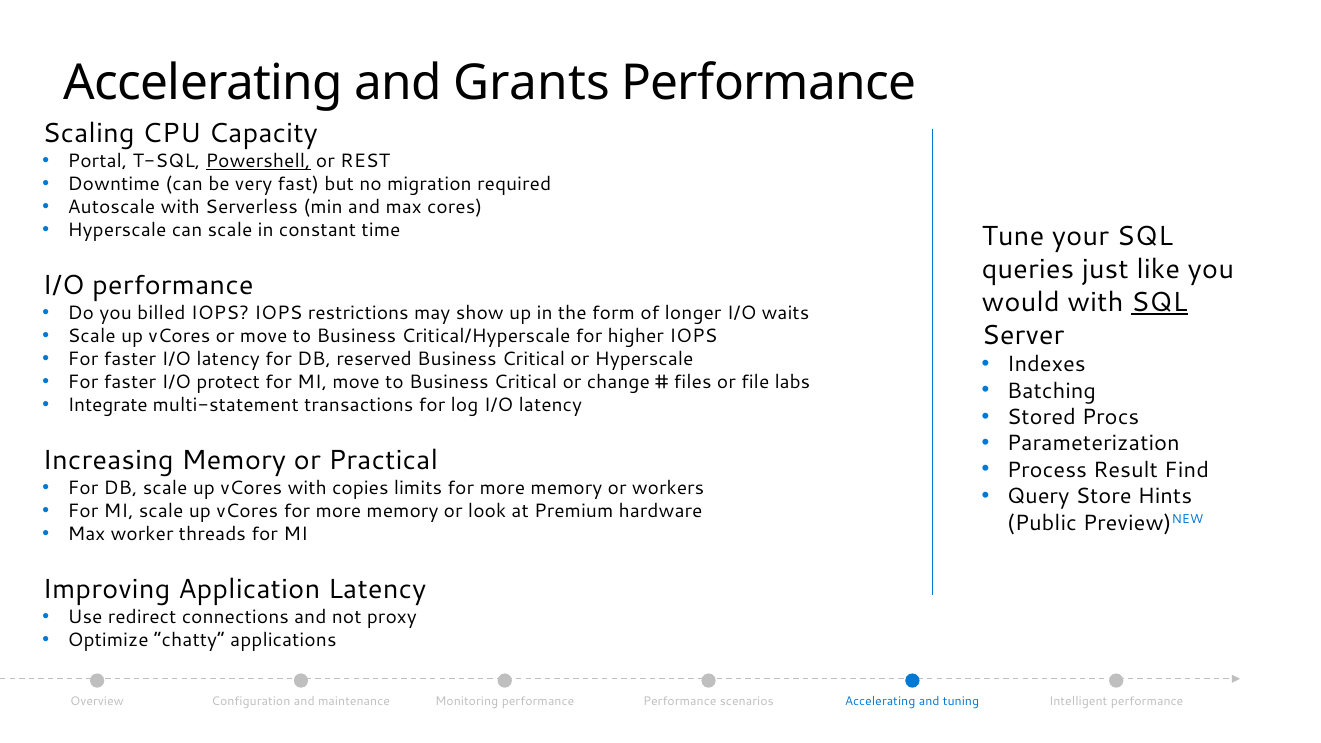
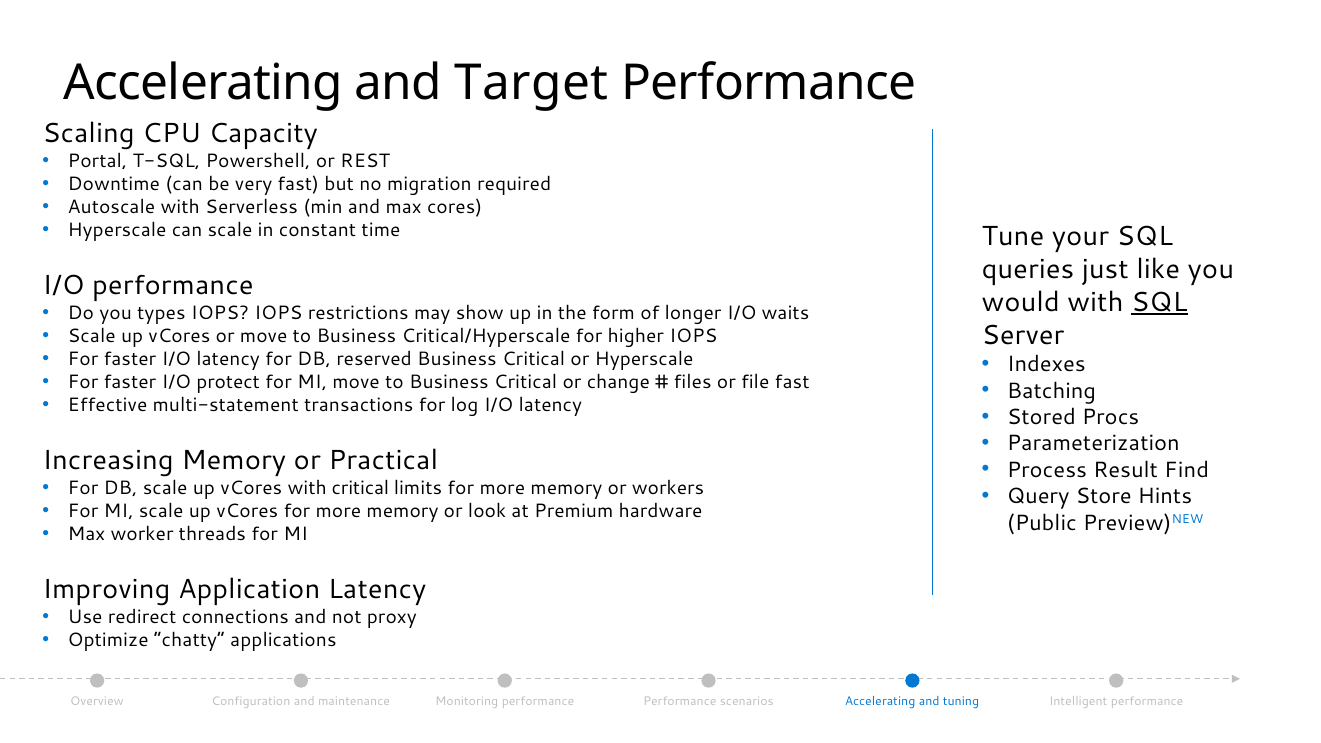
Grants: Grants -> Target (531, 83)
Powershell underline: present -> none (258, 161)
billed: billed -> types (161, 313)
file labs: labs -> fast (792, 382)
Integrate: Integrate -> Effective (108, 405)
with copies: copies -> critical (360, 488)
